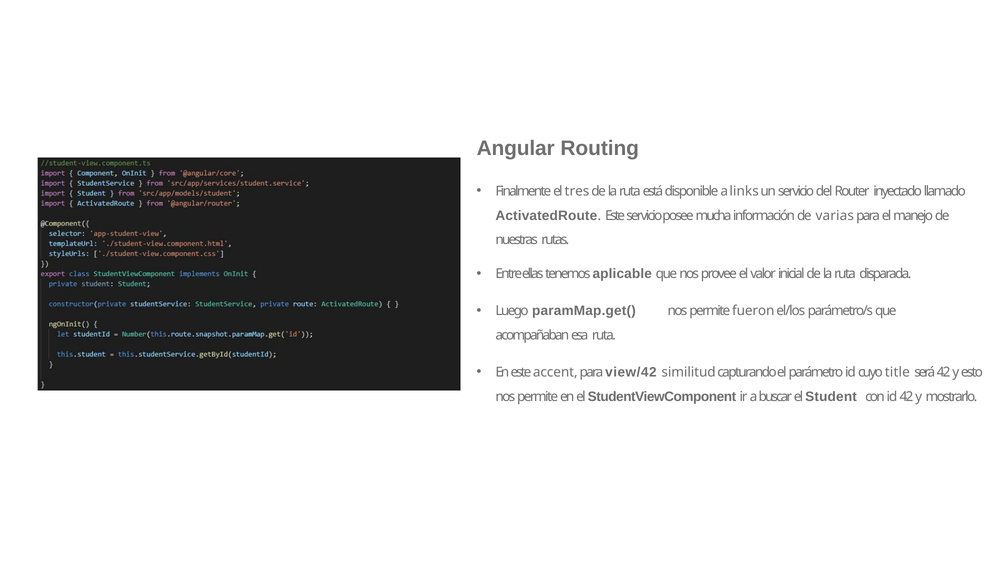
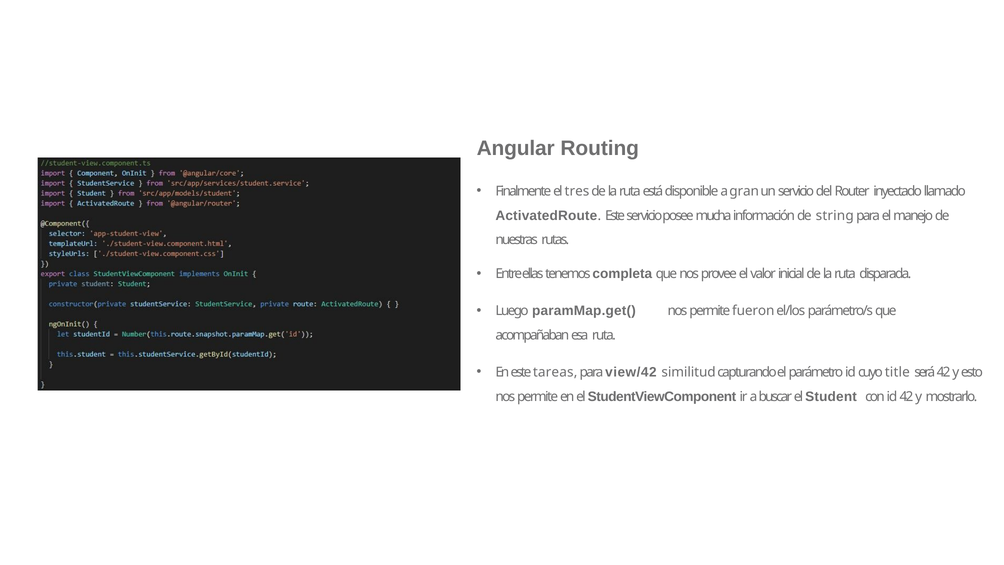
links: links -> gran (744, 191)
varias: varias -> string (835, 216)
aplicable: aplicable -> completa (622, 274)
accent: accent -> tareas (555, 372)
